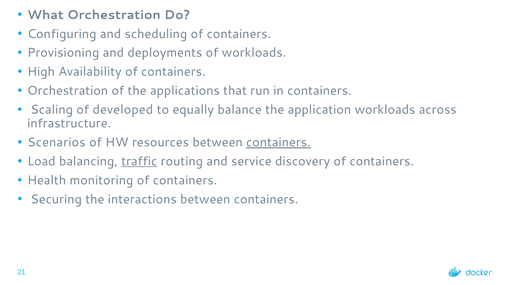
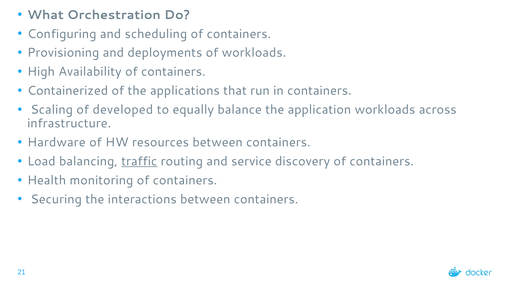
Orchestration: Orchestration -> Containerized (68, 91)
Scenarios: Scenarios -> Hardware (56, 142)
containers underline: present -> none (278, 142)
